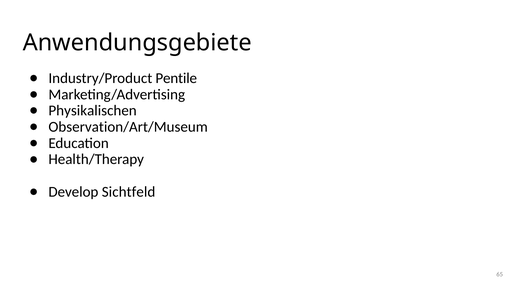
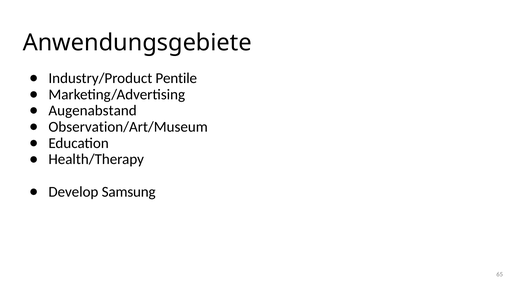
Physikalischen: Physikalischen -> Augenabstand (93, 111)
Sichtfeld: Sichtfeld -> Samsung (129, 192)
